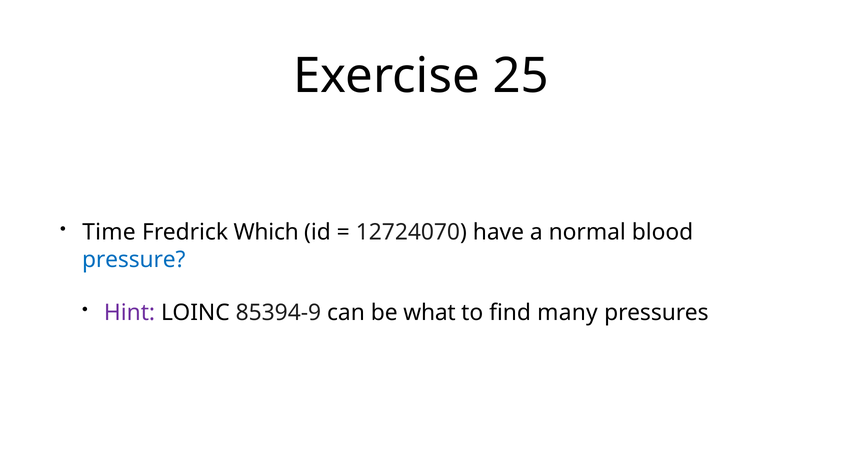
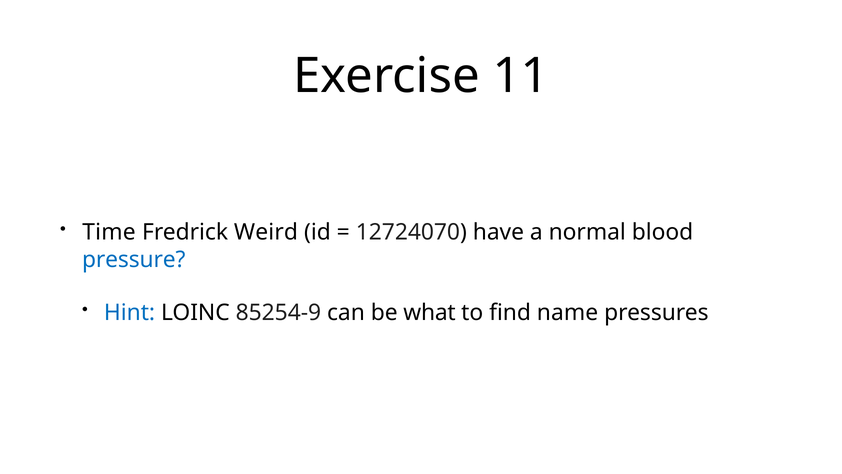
25: 25 -> 11 (521, 76)
Which: Which -> Weird (266, 232)
Hint colour: purple -> blue (130, 313)
85394-9: 85394-9 -> 85254-9 (278, 313)
many: many -> name (568, 313)
